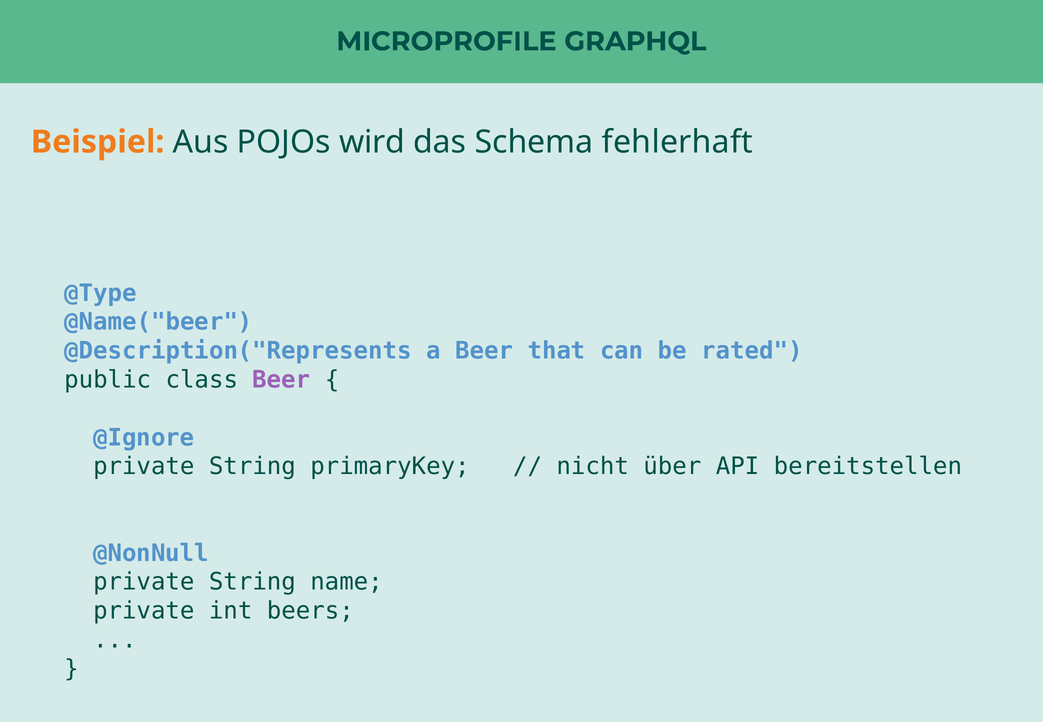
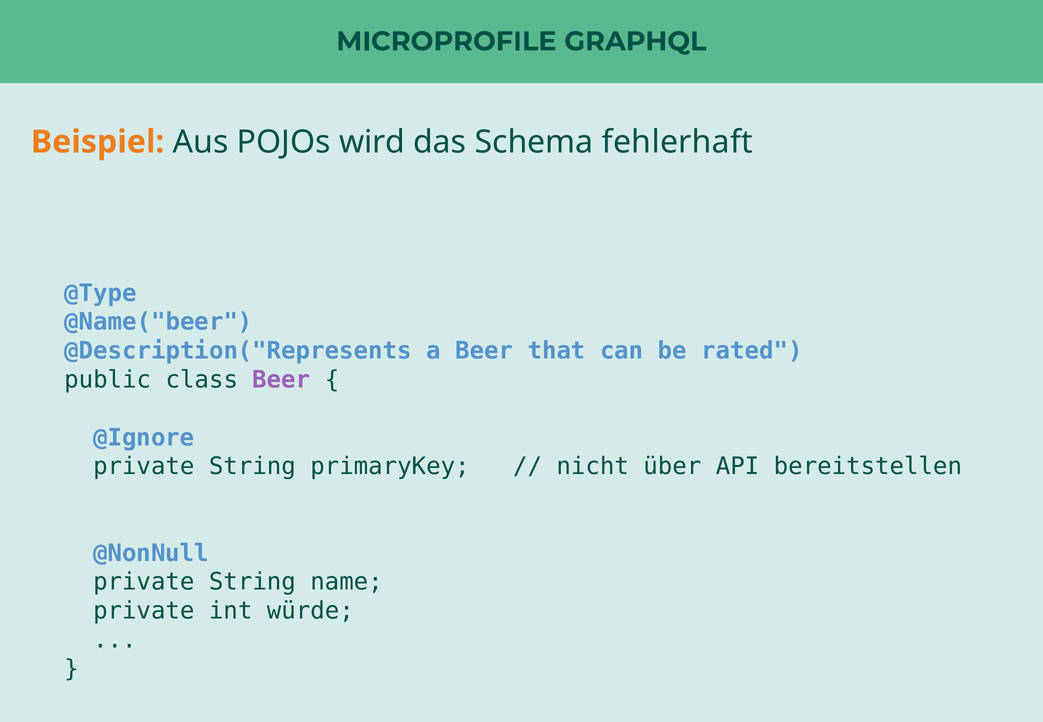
beers: beers -> würde (310, 611)
